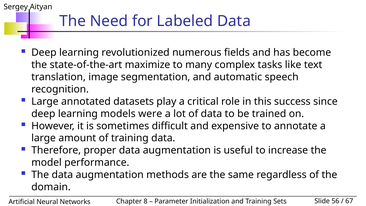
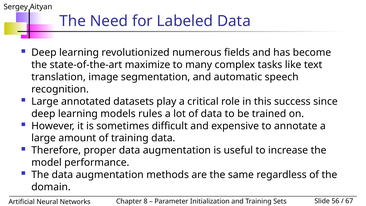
were: were -> rules (150, 114)
